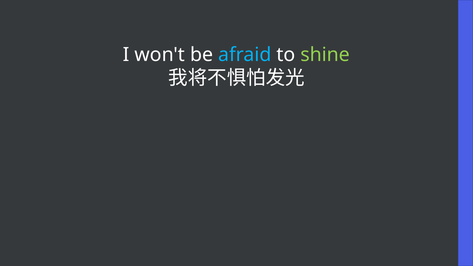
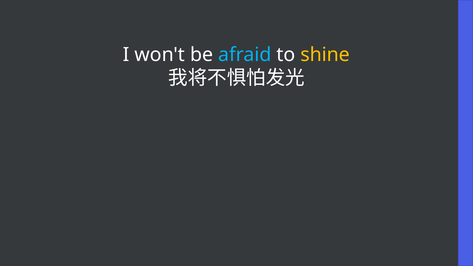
shine colour: light green -> yellow (325, 55)
